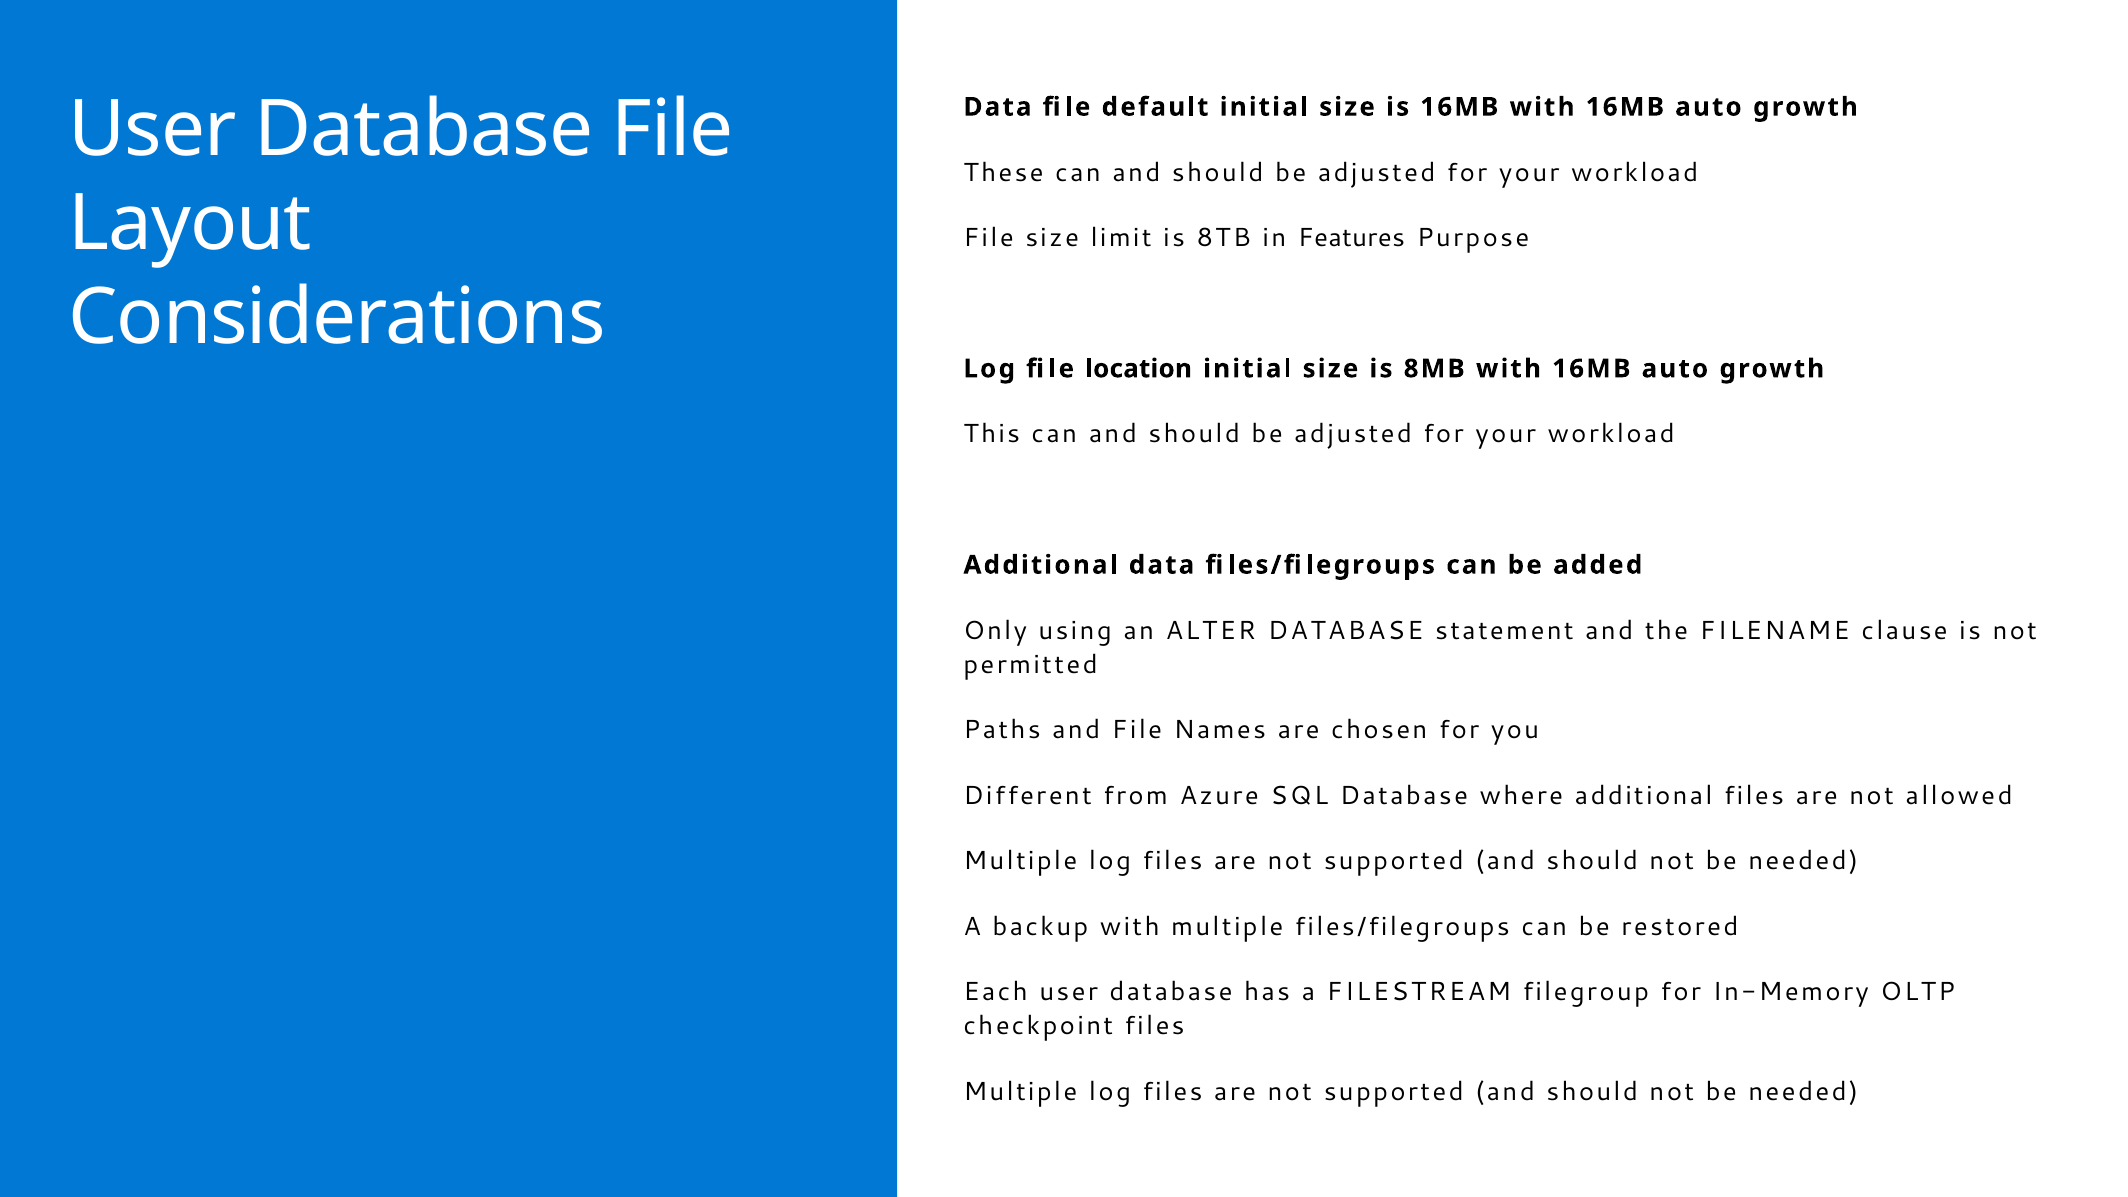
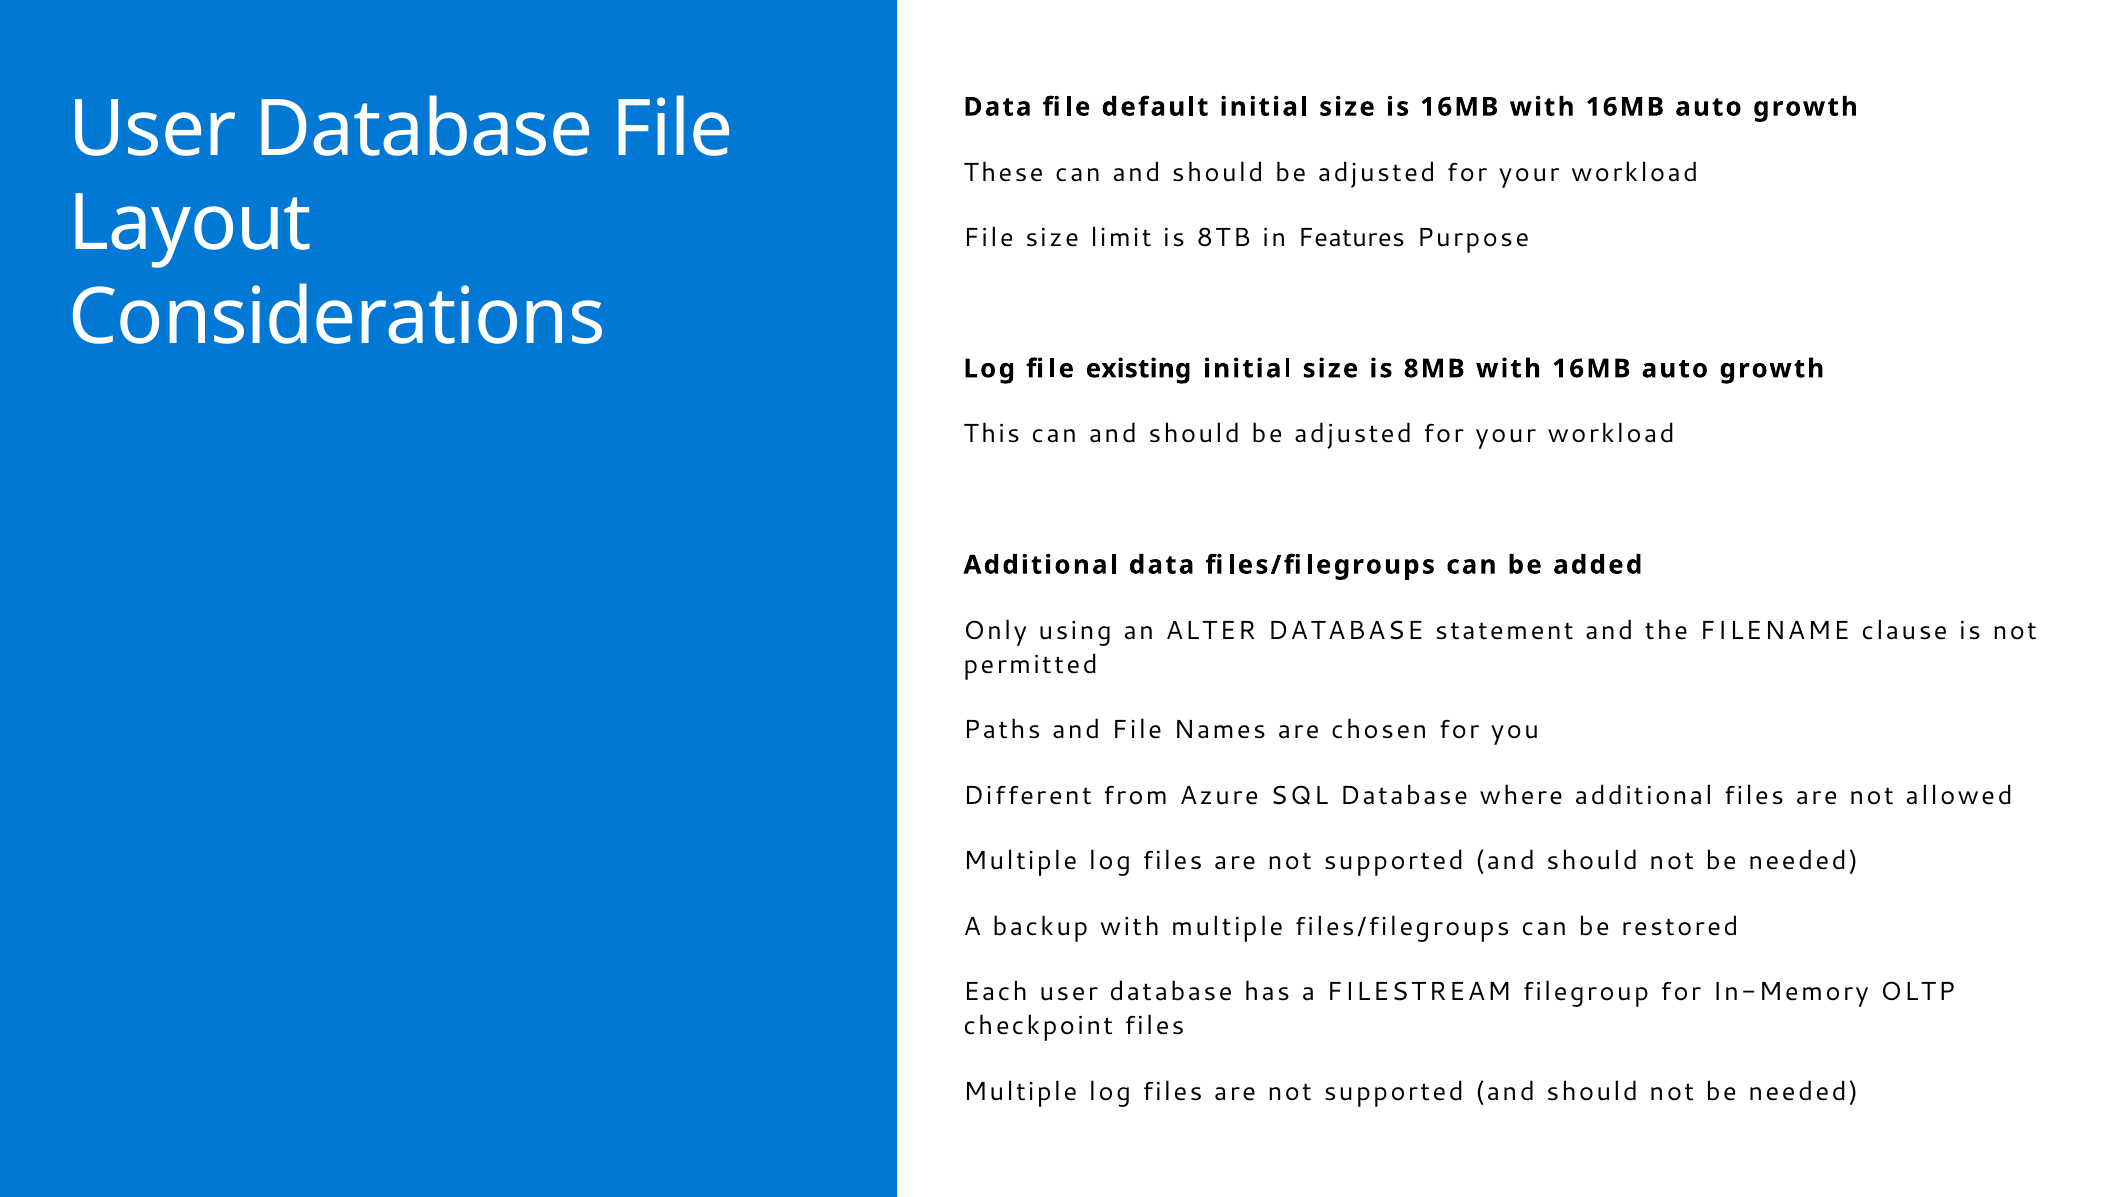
location: location -> existing (1138, 369)
